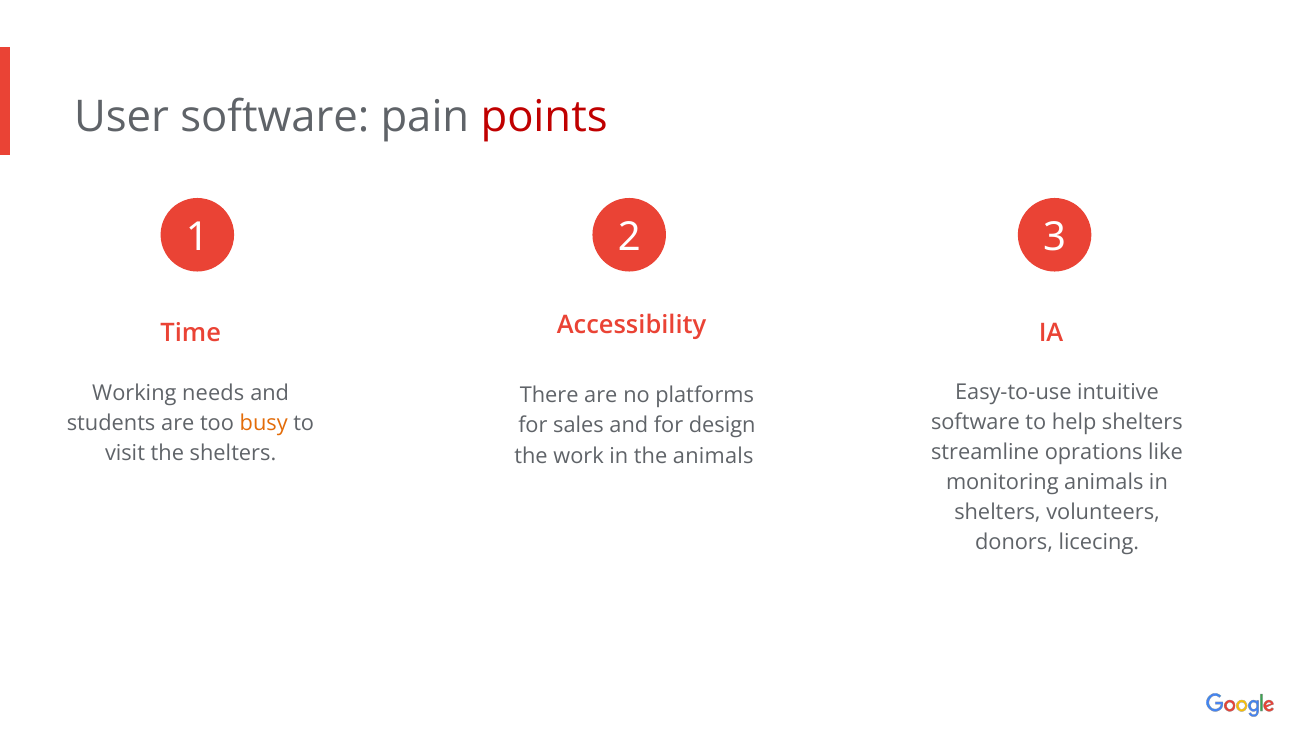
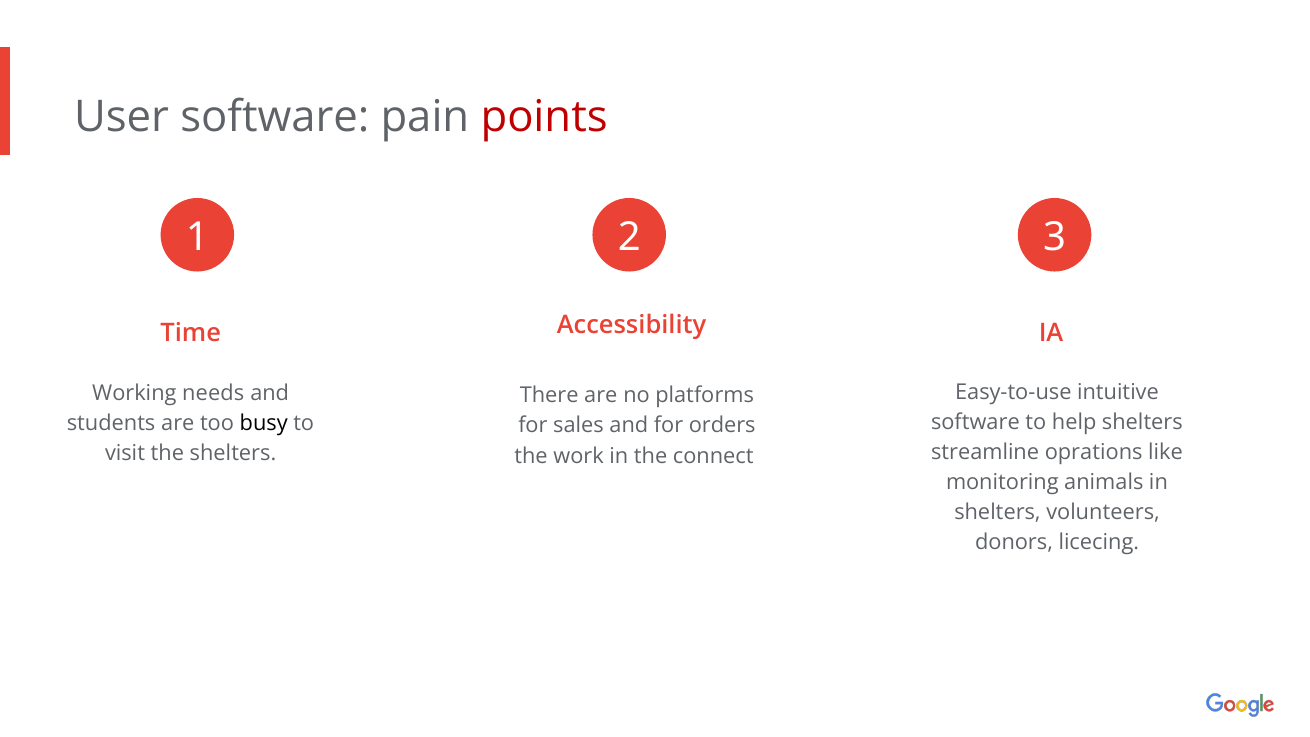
busy colour: orange -> black (264, 423)
design: design -> orders (722, 426)
the animals: animals -> connect (713, 456)
